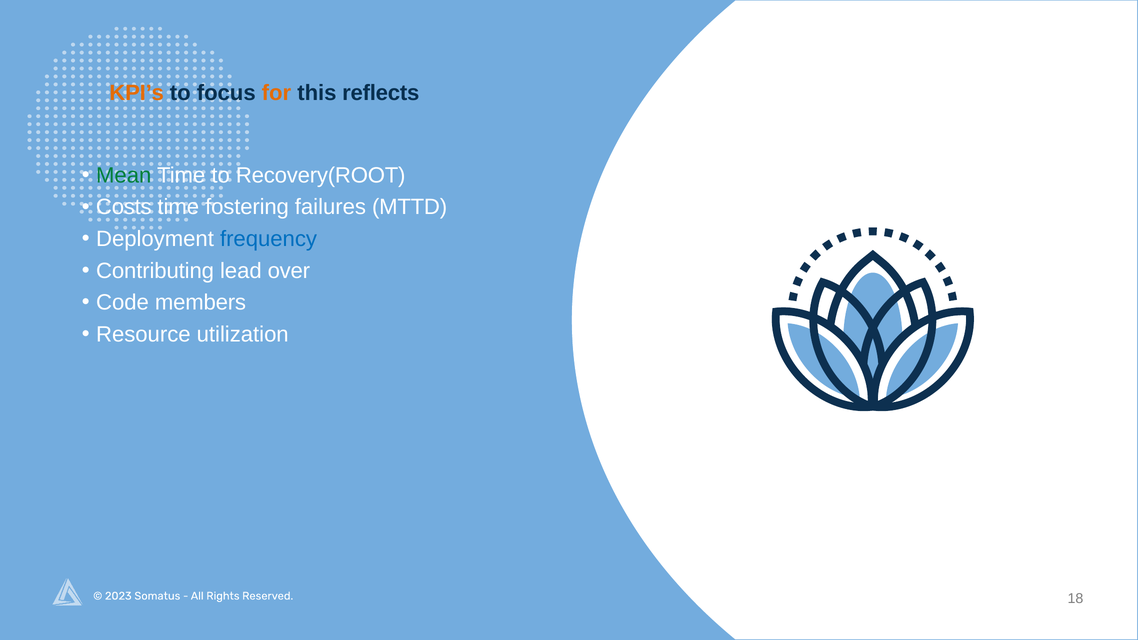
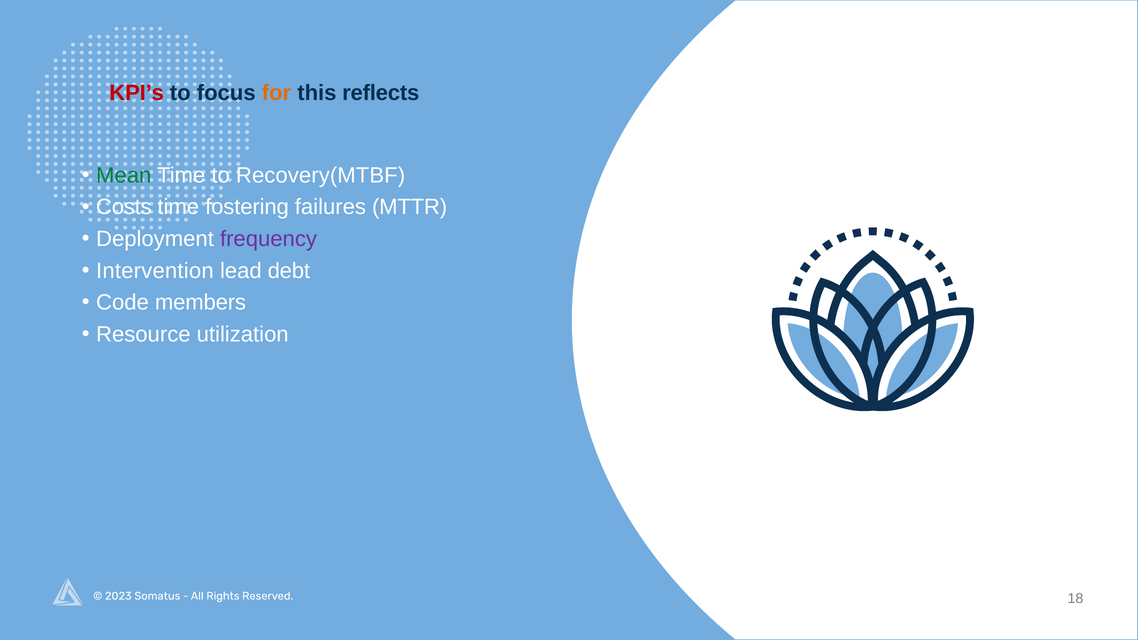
KPI’s colour: orange -> red (137, 93)
Recovery(ROOT: Recovery(ROOT -> Recovery(MTBF (321, 175)
MTTD: MTTD -> MTTR (410, 207)
frequency colour: blue -> purple (269, 239)
Contributing: Contributing -> Intervention (155, 271)
over: over -> debt (289, 271)
